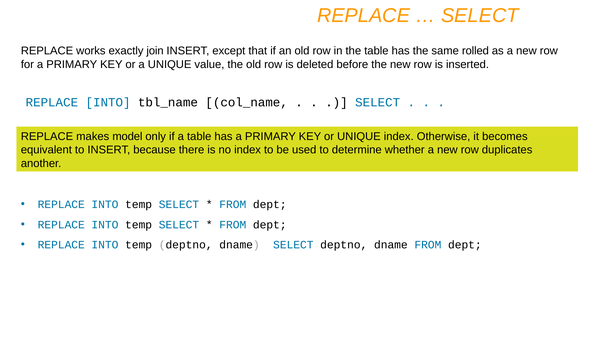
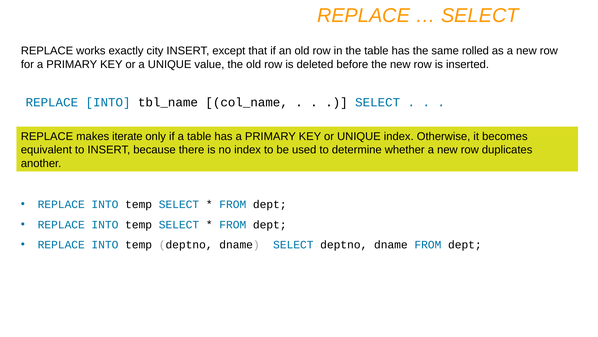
join: join -> city (155, 51)
model: model -> iterate (127, 136)
